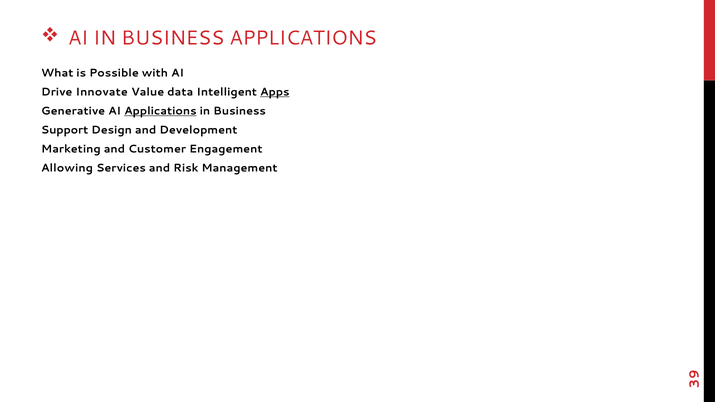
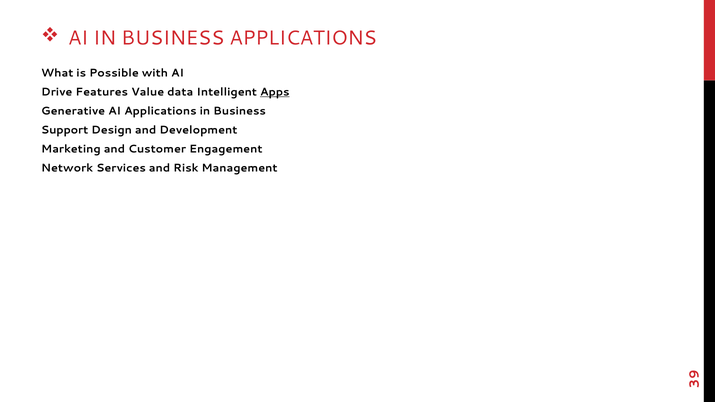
Innovate: Innovate -> Features (102, 92)
Applications underline: present -> none (160, 111)
Allowing: Allowing -> Network (67, 168)
